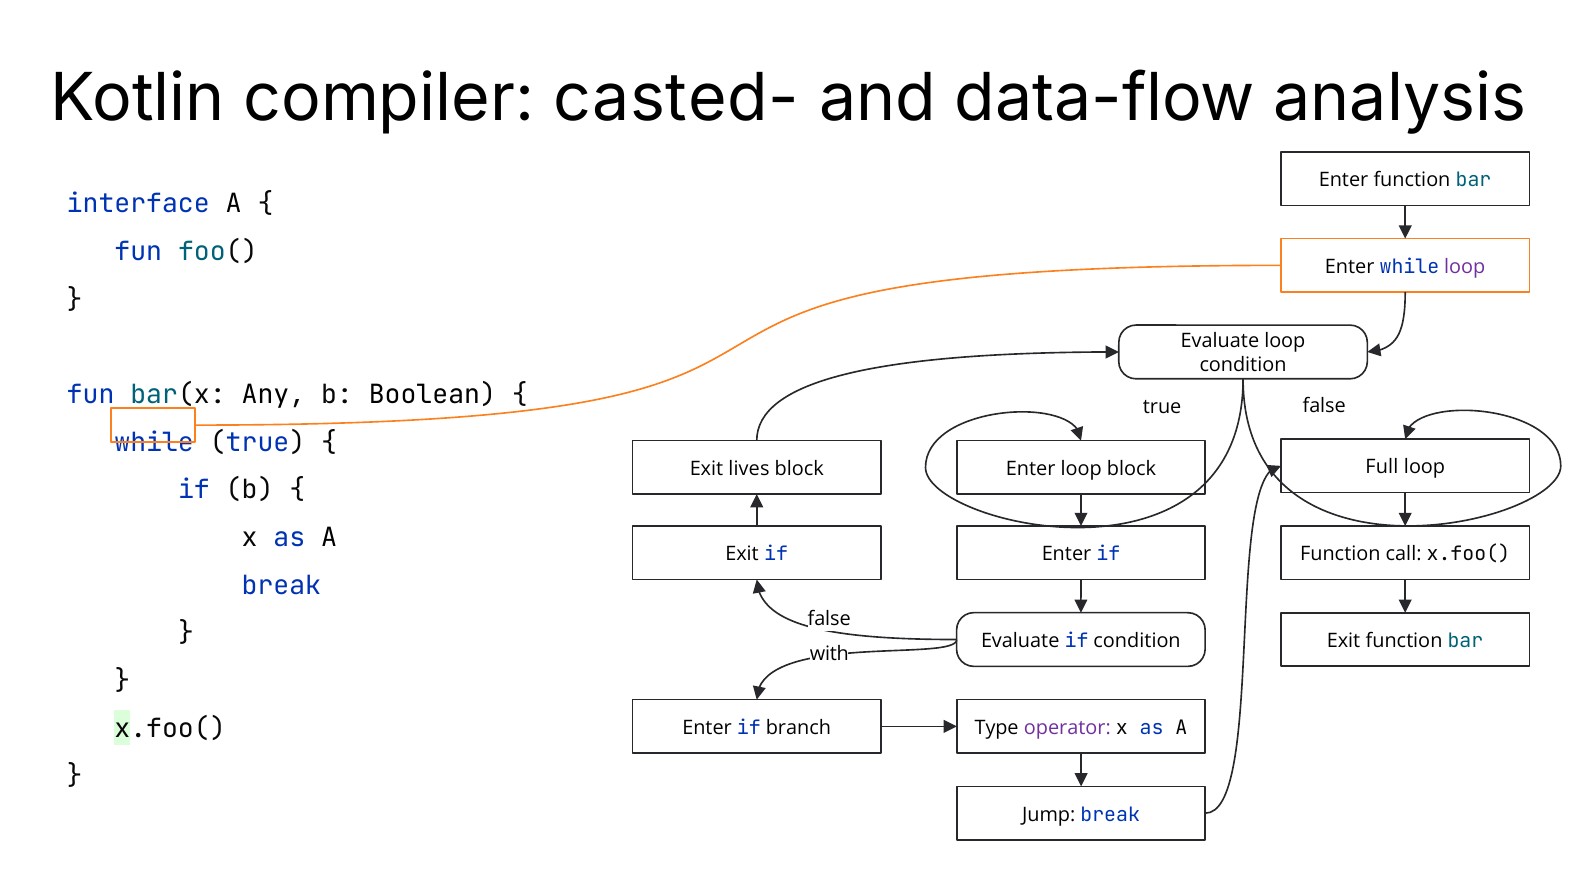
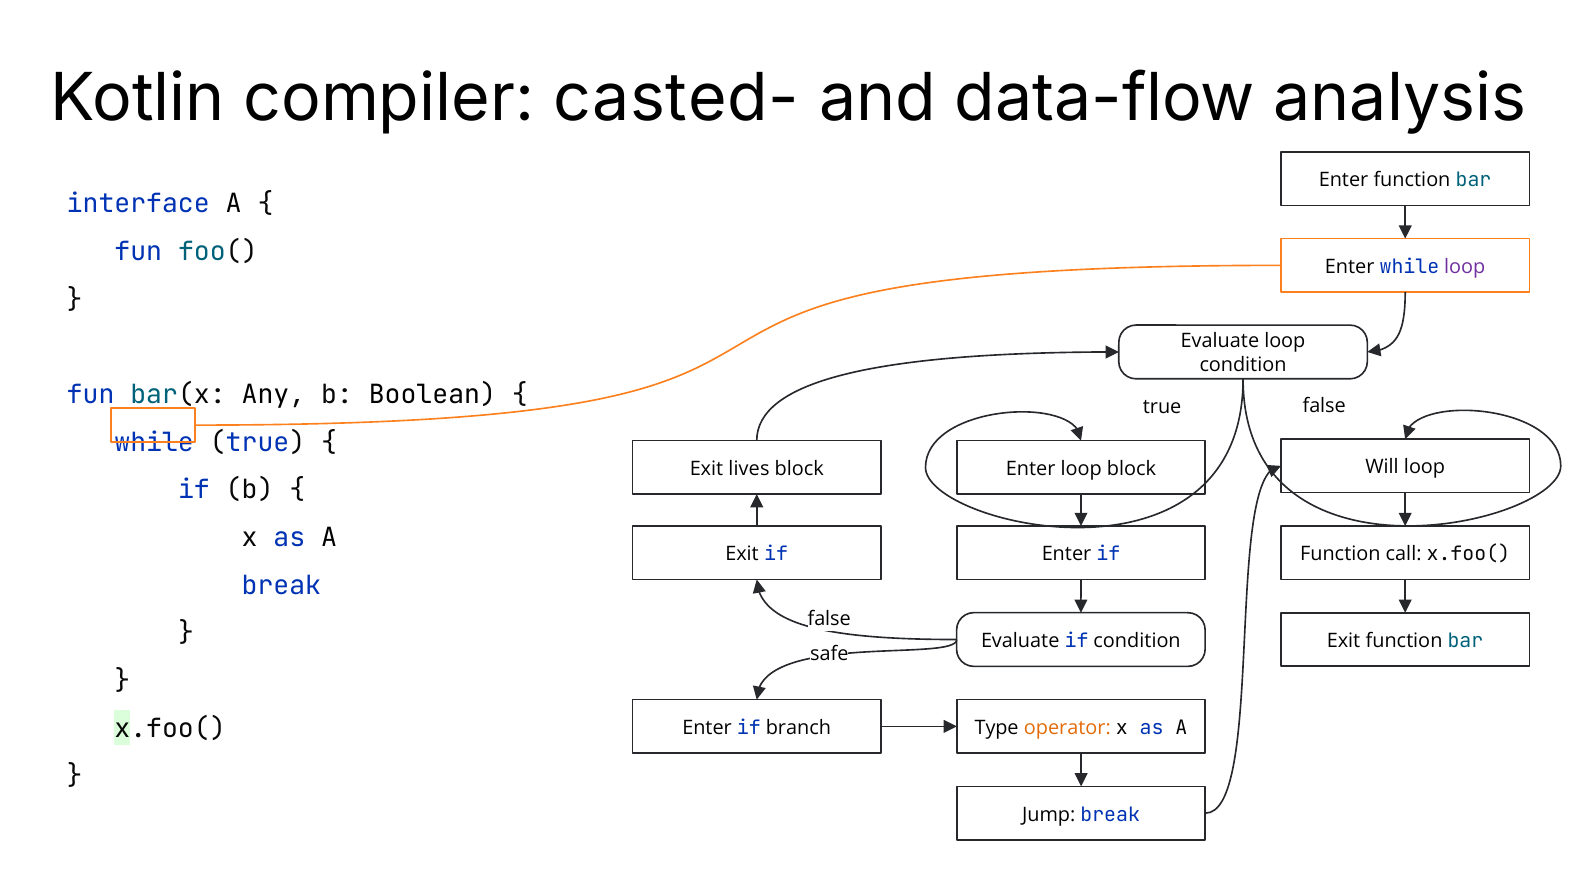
Full: Full -> Will (1382, 467)
with: with -> safe (829, 654)
operator colour: purple -> orange (1067, 728)
